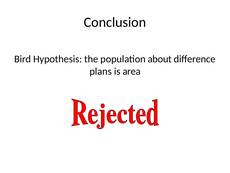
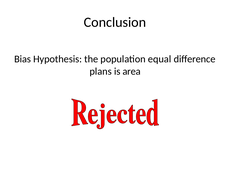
Bird: Bird -> Bias (23, 59)
about: about -> equal (160, 59)
